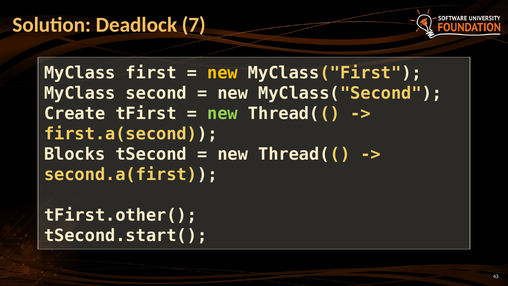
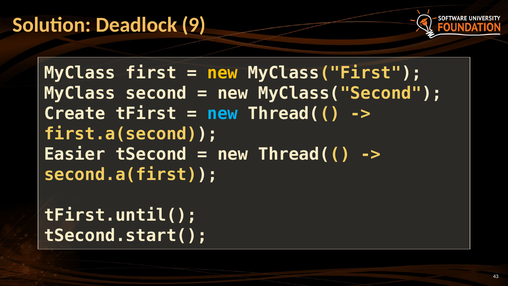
7: 7 -> 9 (194, 25)
new colour: light green -> light blue (222, 114)
Blocks: Blocks -> Easier (75, 154)
tFirst.other(: tFirst.other( -> tFirst.until( (121, 215)
